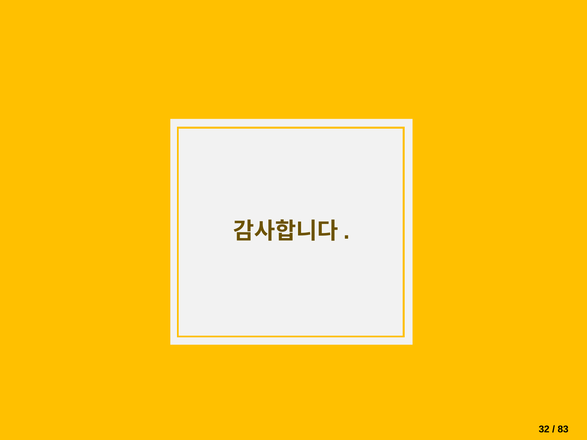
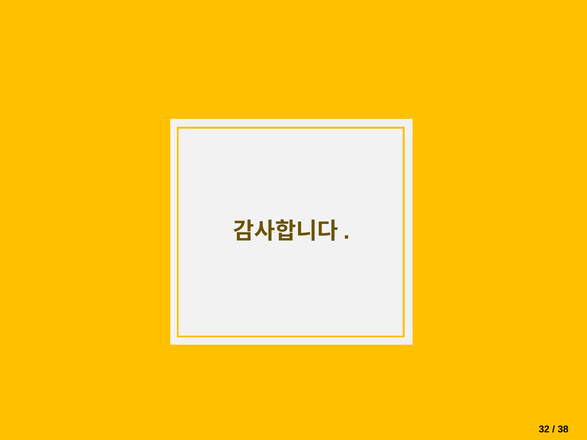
83: 83 -> 38 (563, 430)
